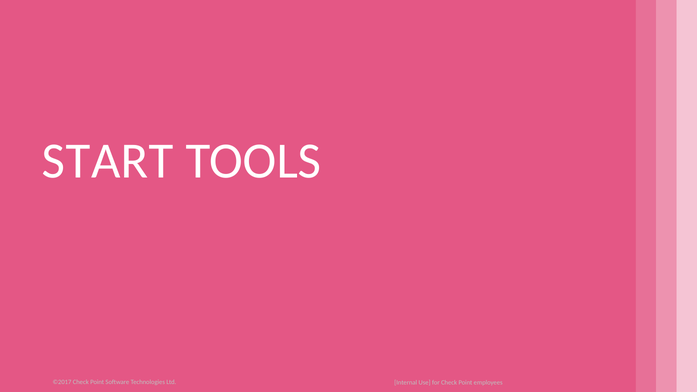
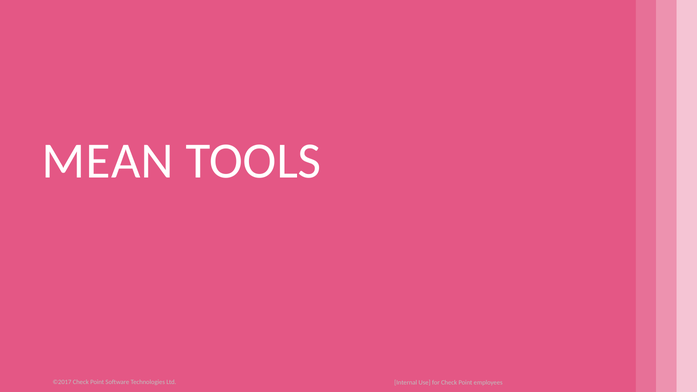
START: START -> MEAN (108, 161)
